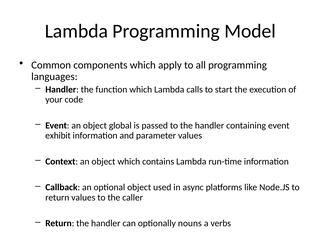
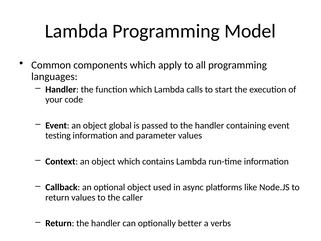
exhibit: exhibit -> testing (58, 135)
nouns: nouns -> better (190, 223)
